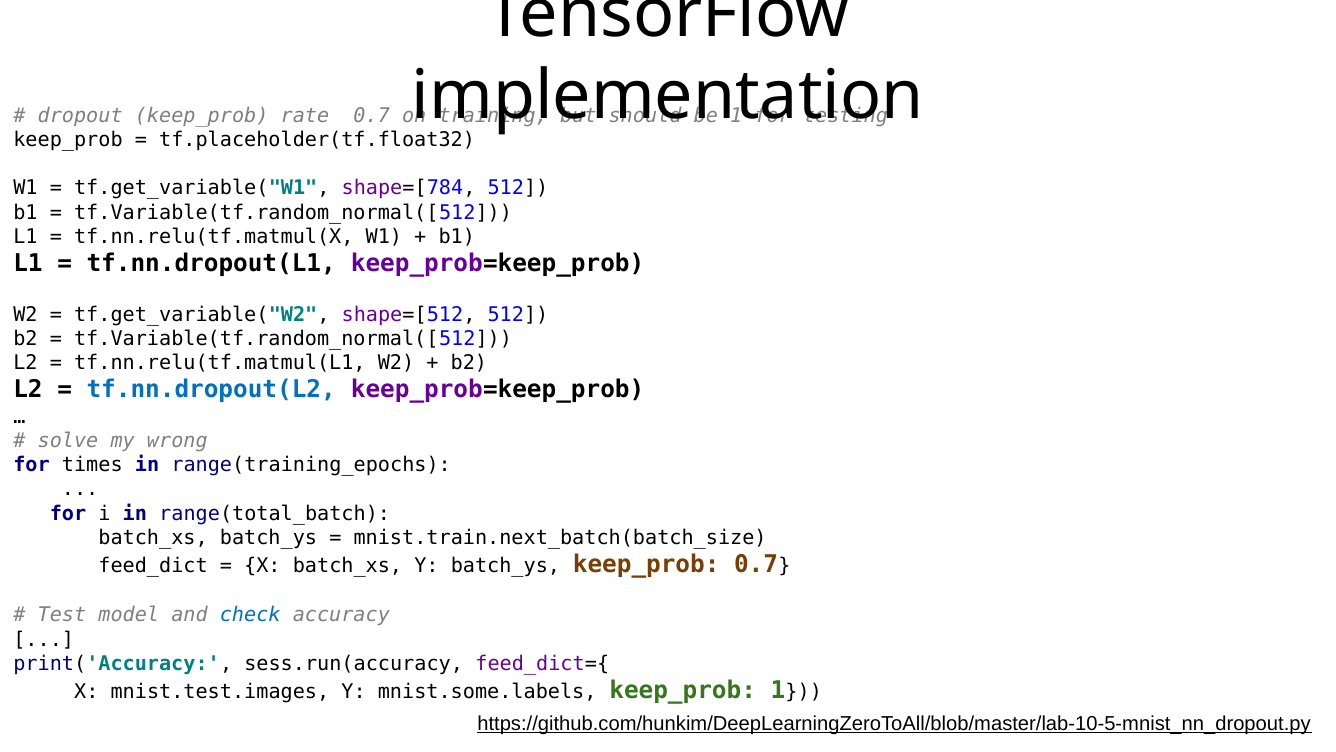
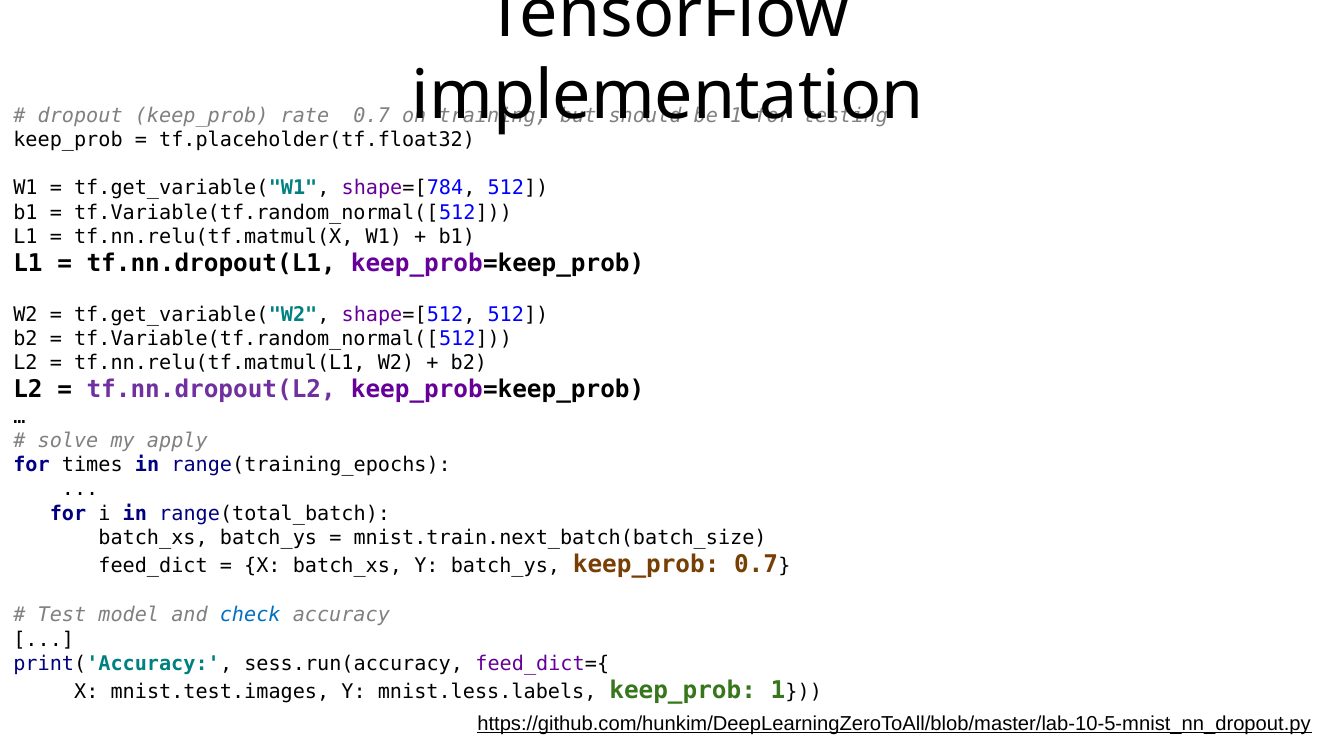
tf.nn.dropout(L2 colour: blue -> purple (211, 390)
wrong: wrong -> apply (177, 440)
mnist.some.labels: mnist.some.labels -> mnist.less.labels (487, 692)
